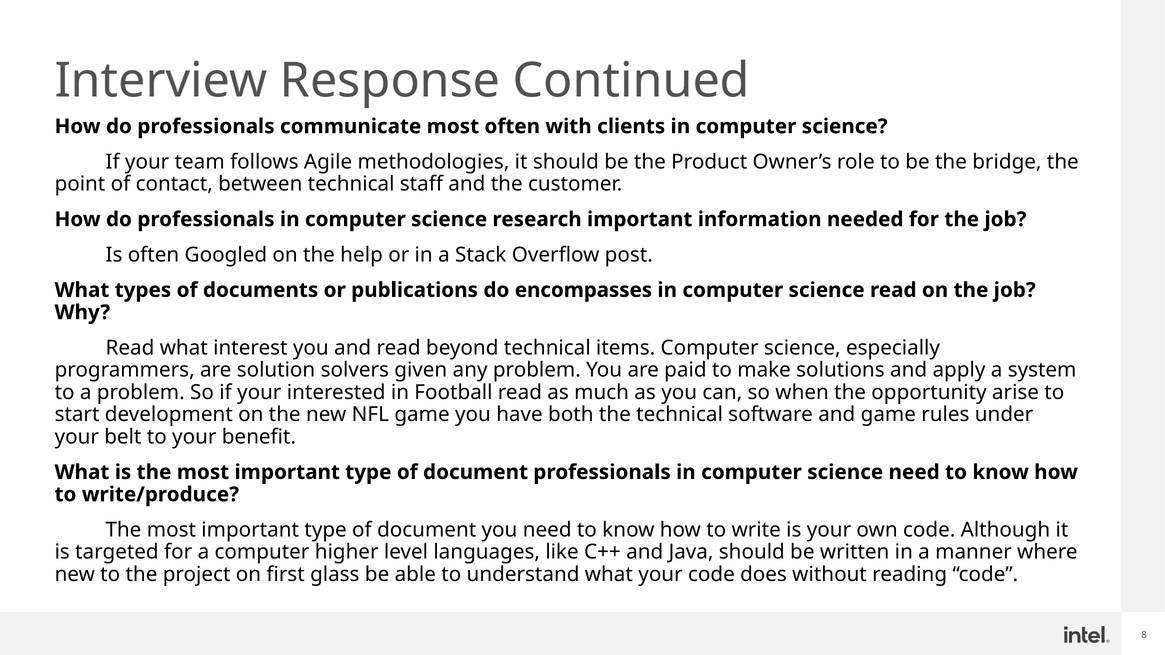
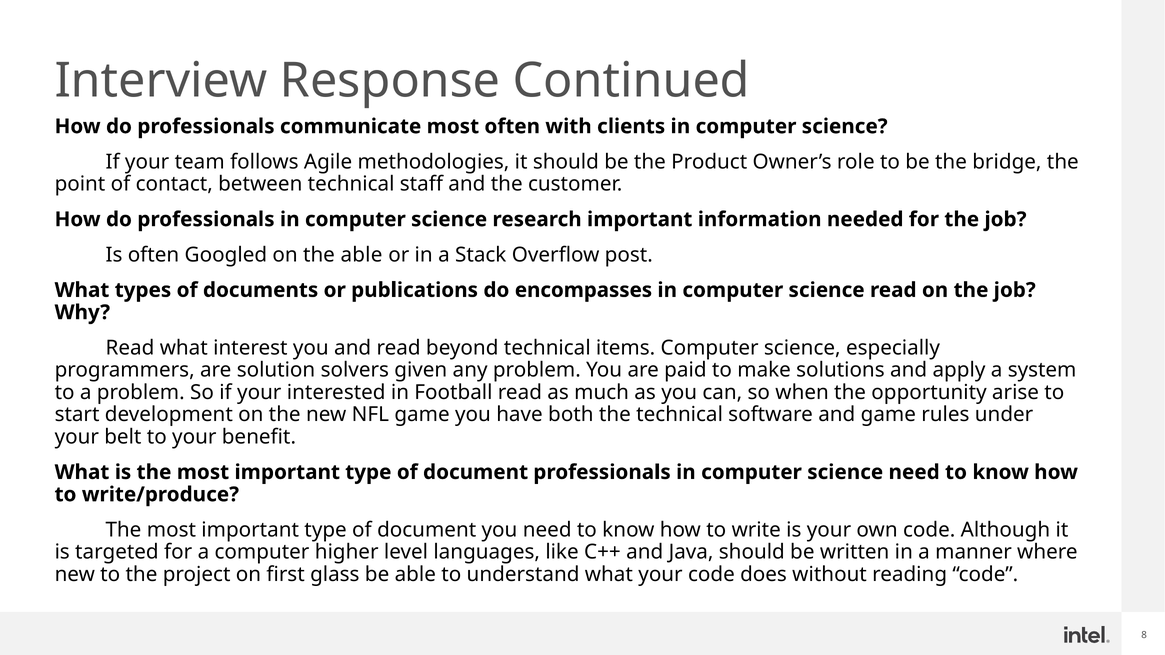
the help: help -> able (361, 255)
